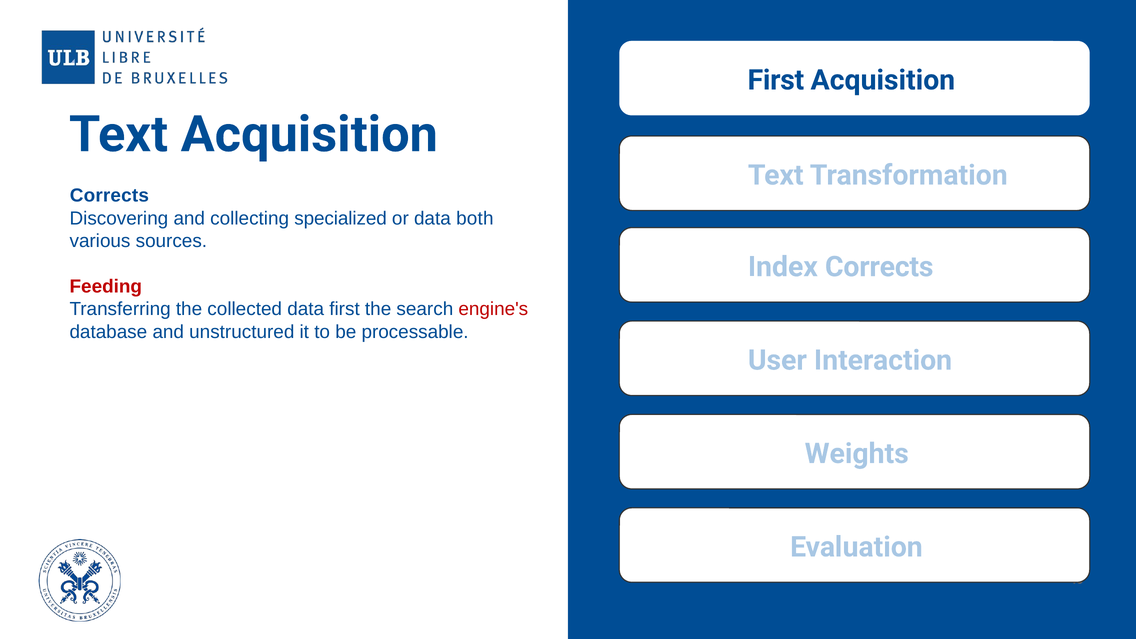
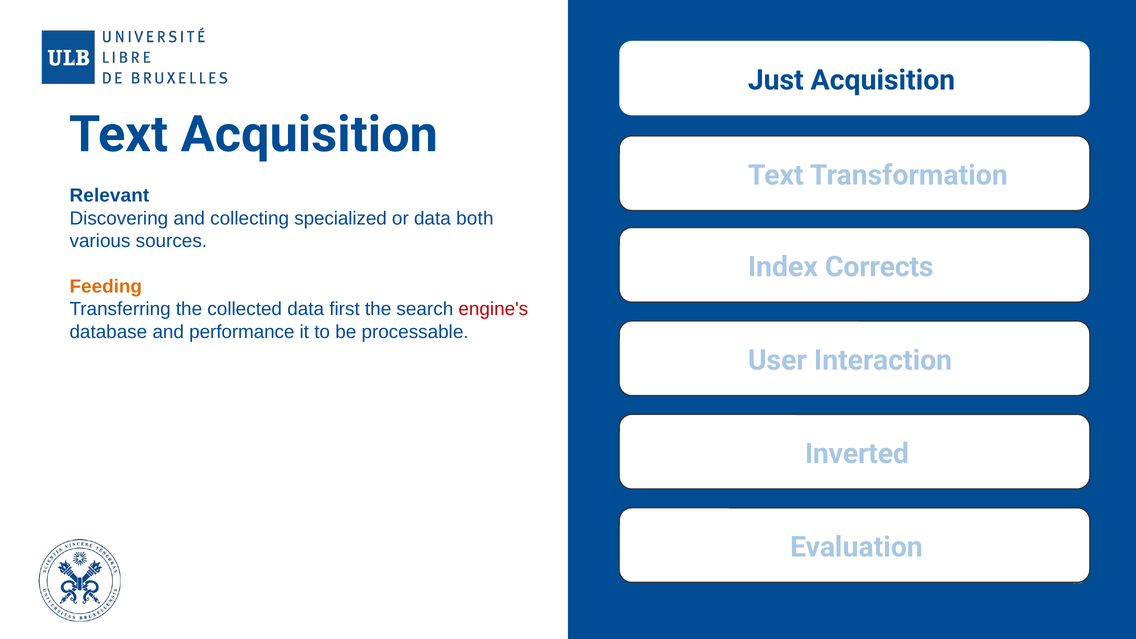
First: First -> Just (776, 80)
Corrects: Corrects -> Relevant (109, 196)
Feeding colour: red -> orange (106, 286)
unstructured: unstructured -> performance (242, 332)
Weights: Weights -> Inverted (857, 454)
